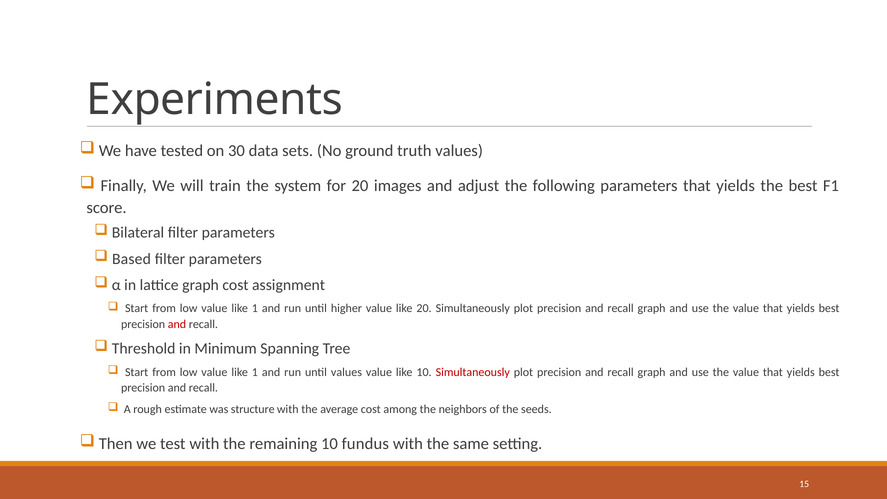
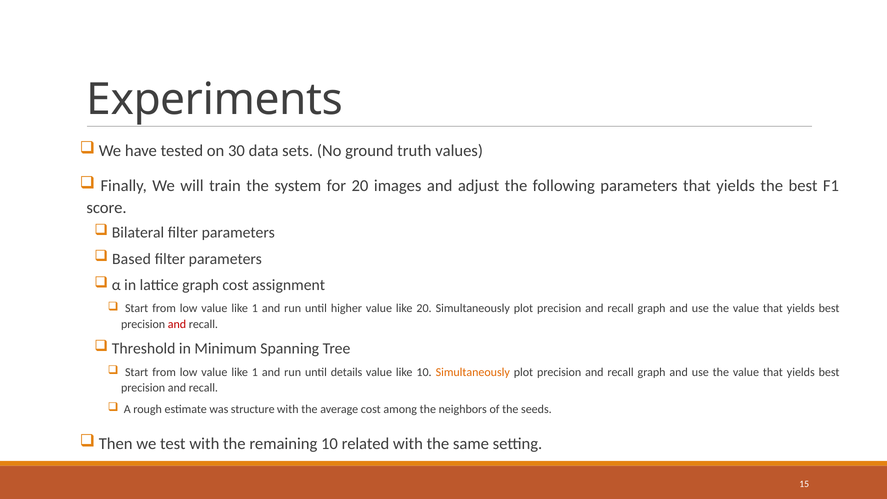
until values: values -> details (347, 372)
Simultaneously colour: red -> orange (473, 372)
fundus: fundus -> related (365, 444)
